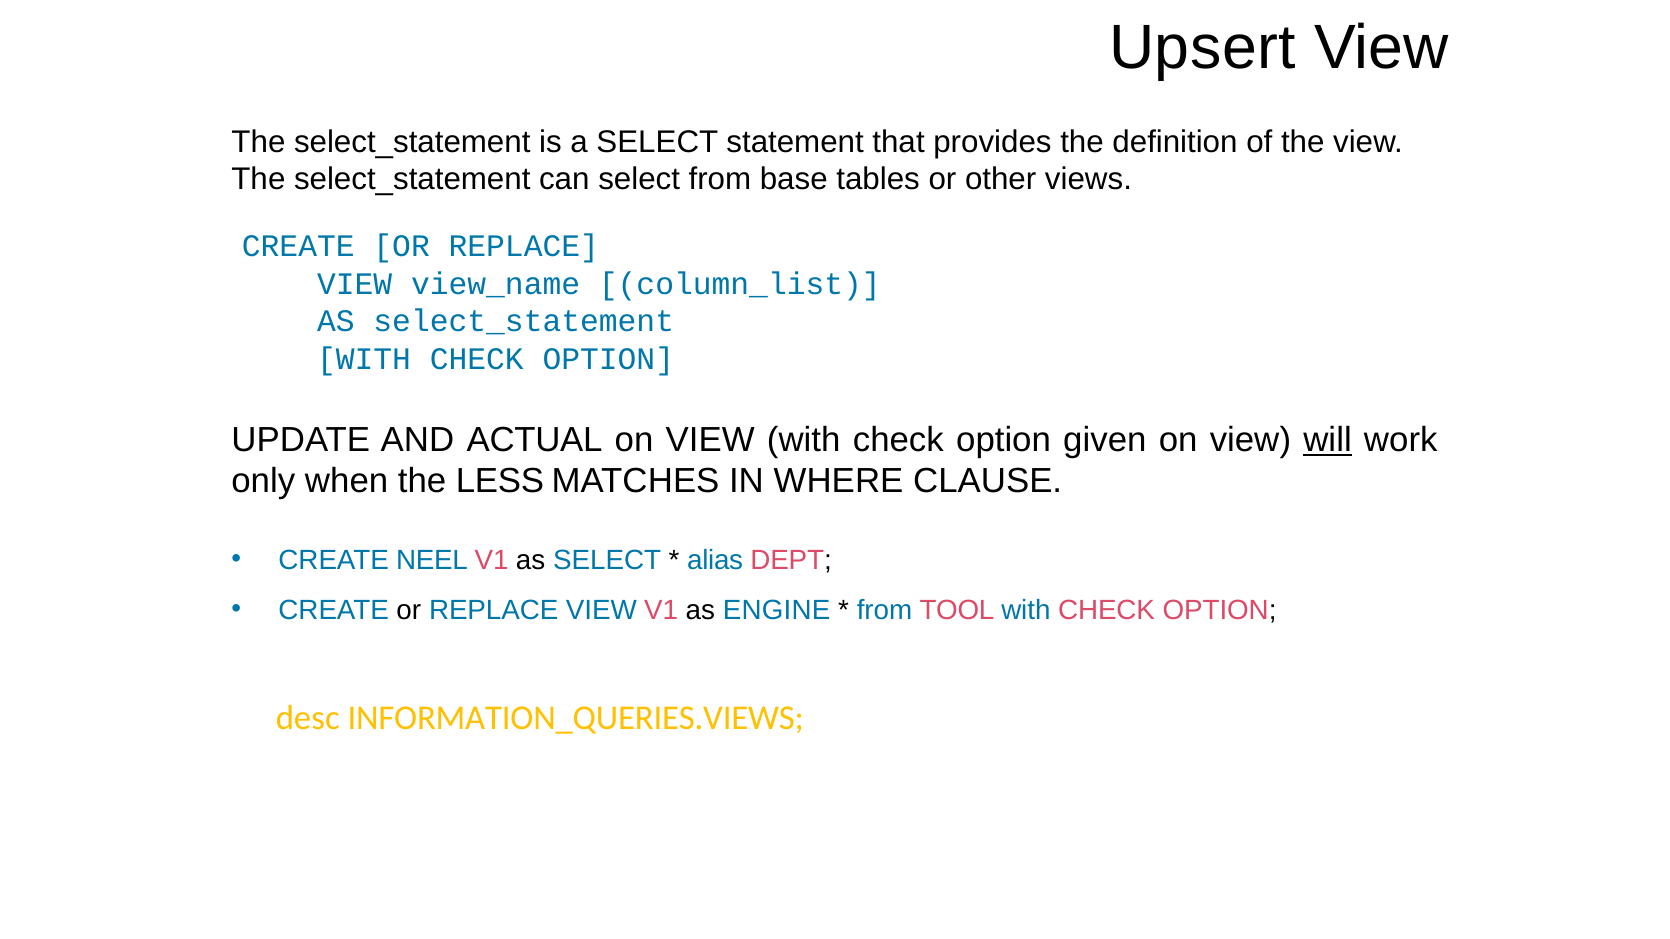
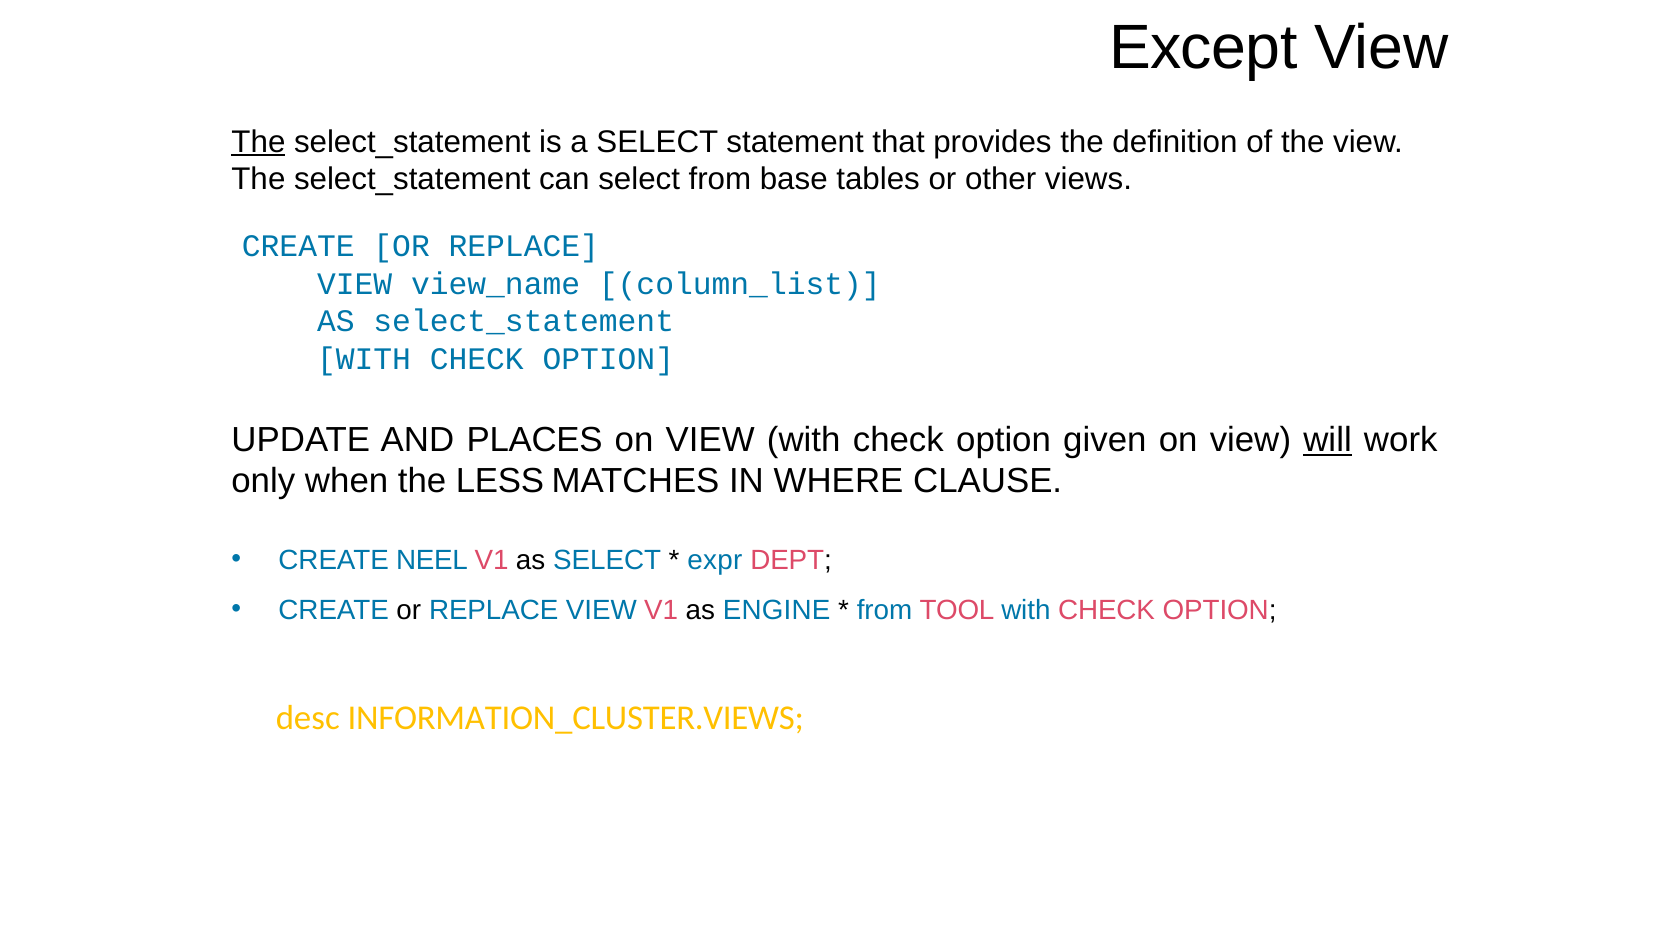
Upsert: Upsert -> Except (1203, 48)
The underline: none -> present (258, 142)
ACTUAL: ACTUAL -> PLACES (535, 440)
alias: alias -> expr (715, 560)
INFORMATION_QUERIES.VIEWS: INFORMATION_QUERIES.VIEWS -> INFORMATION_CLUSTER.VIEWS (576, 719)
